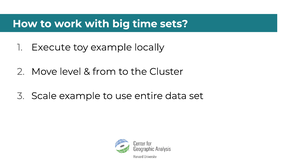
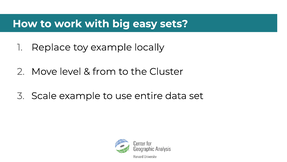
time: time -> easy (145, 24)
Execute: Execute -> Replace (51, 47)
